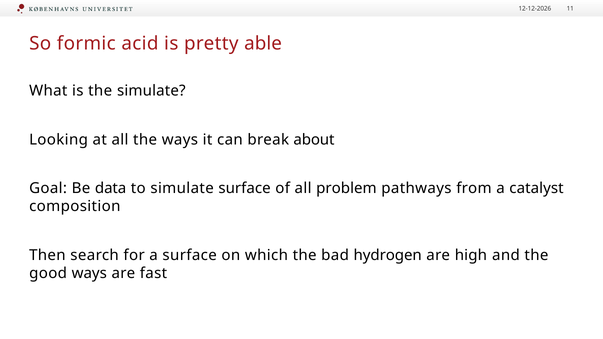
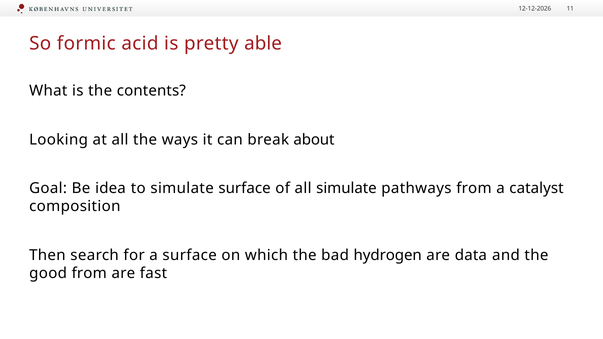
the simulate: simulate -> contents (151, 91)
data: data -> idea (111, 188)
all problem: problem -> simulate (346, 188)
high: high -> data (471, 255)
good ways: ways -> from (89, 273)
